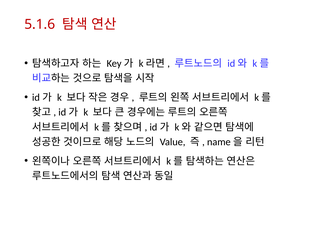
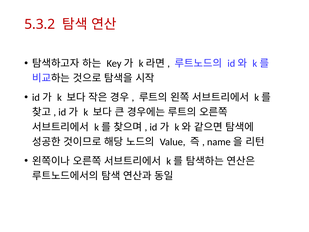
5.1.6: 5.1.6 -> 5.3.2 (40, 24)
